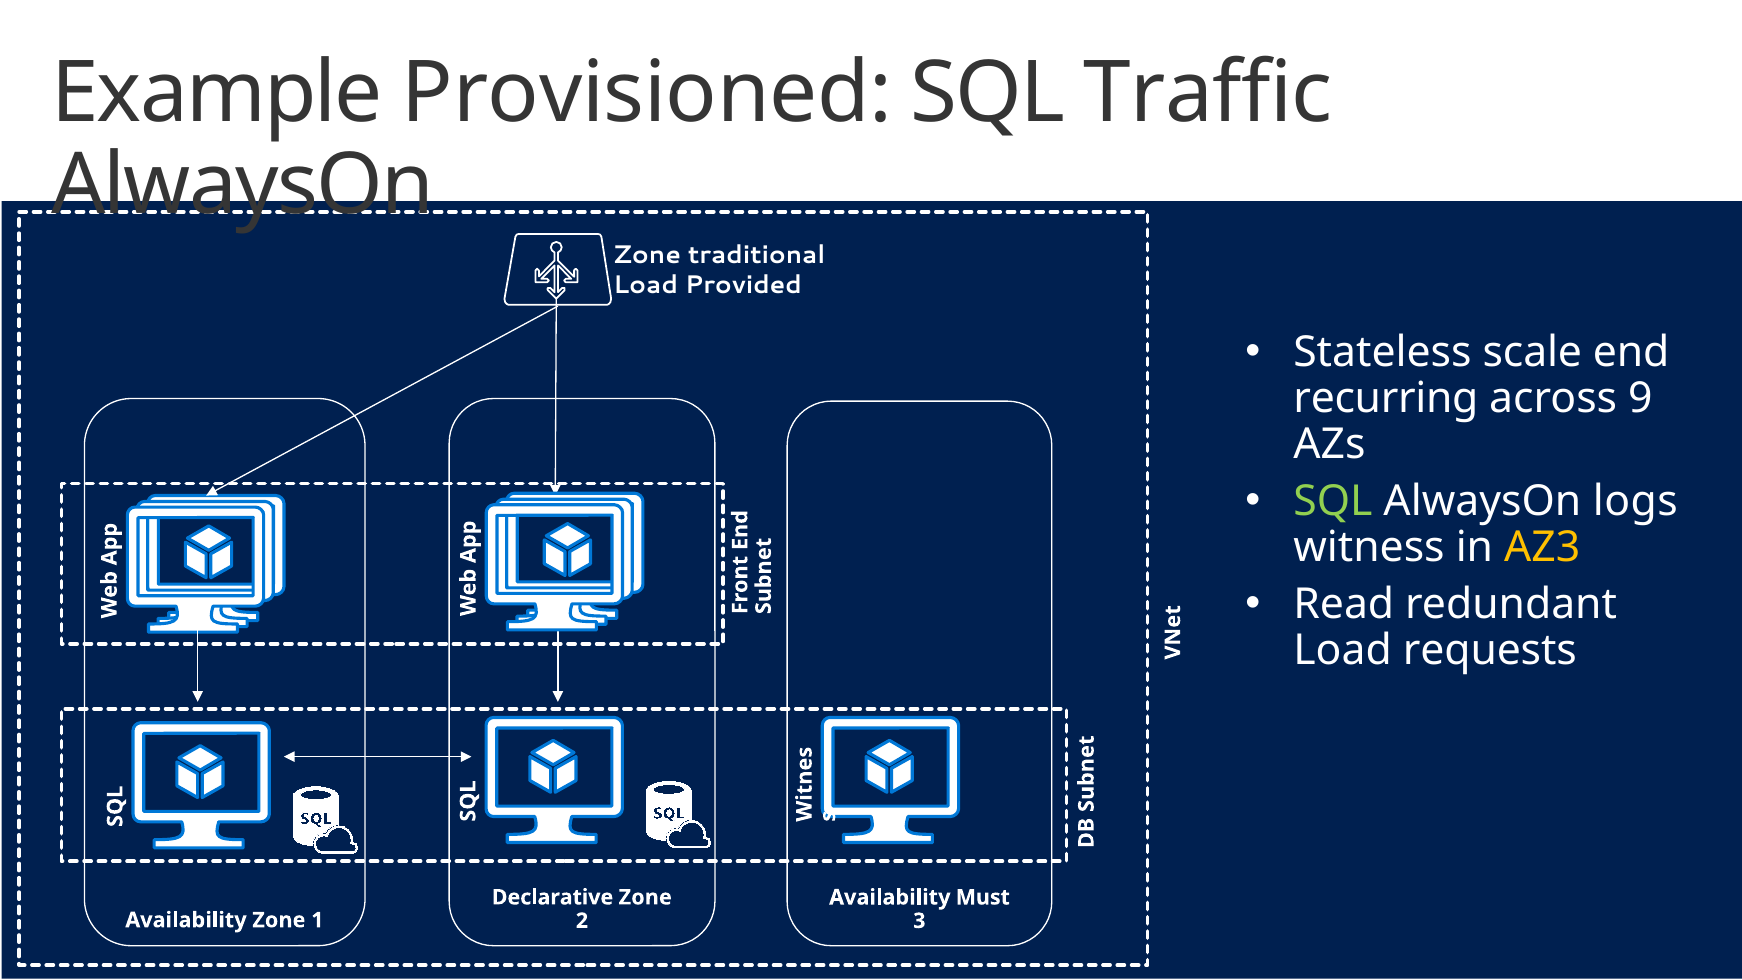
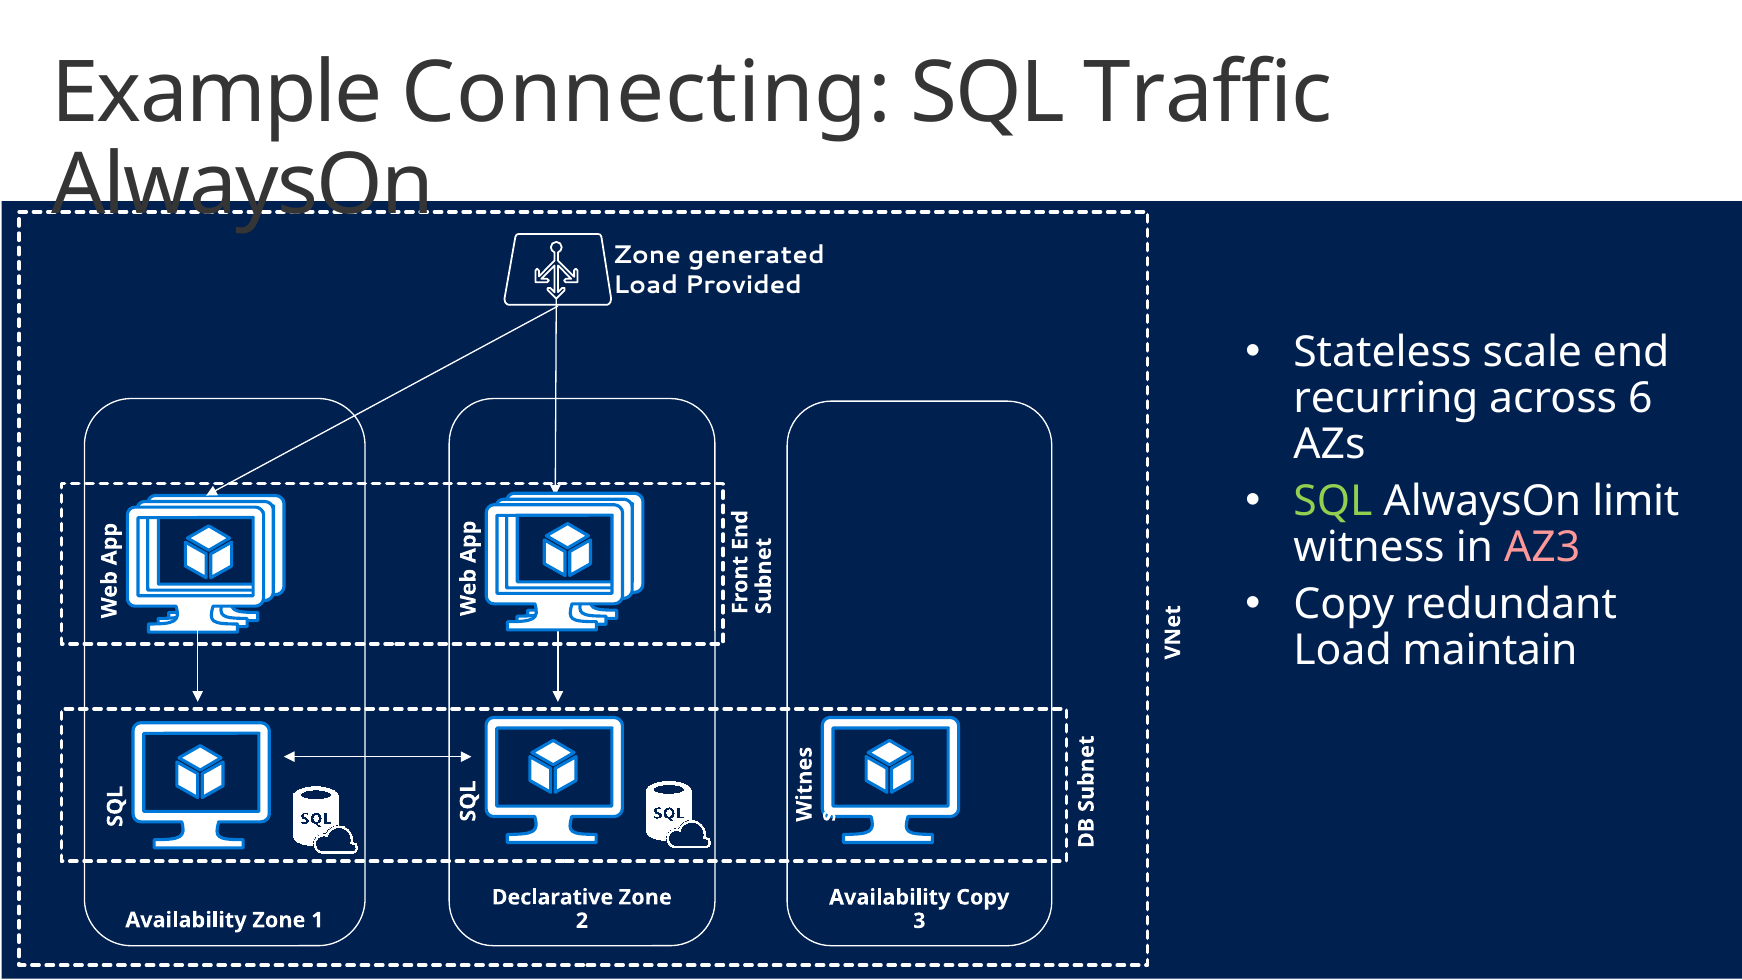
Provisioned: Provisioned -> Connecting (646, 93)
traditional: traditional -> generated (756, 255)
9: 9 -> 6 (1640, 398)
logs: logs -> limit (1636, 501)
AZ3 colour: yellow -> pink (1542, 547)
Read: Read -> Copy (1344, 604)
requests: requests -> maintain (1490, 650)
Availability Must: Must -> Copy (983, 897)
